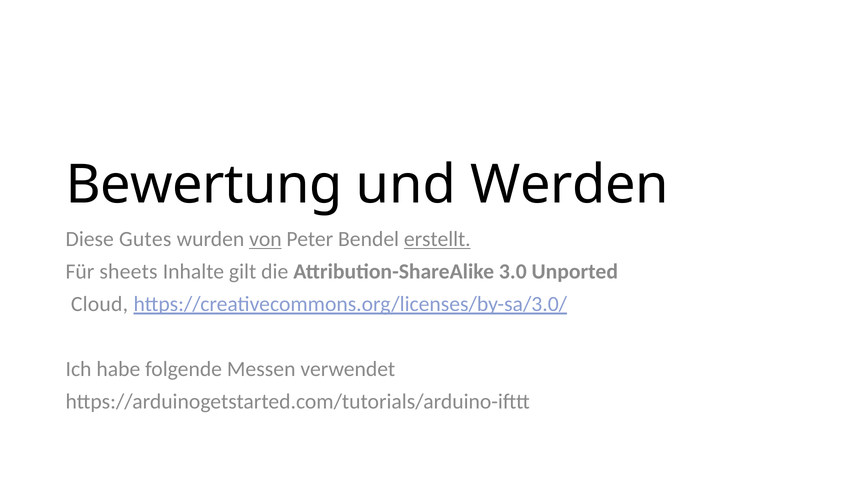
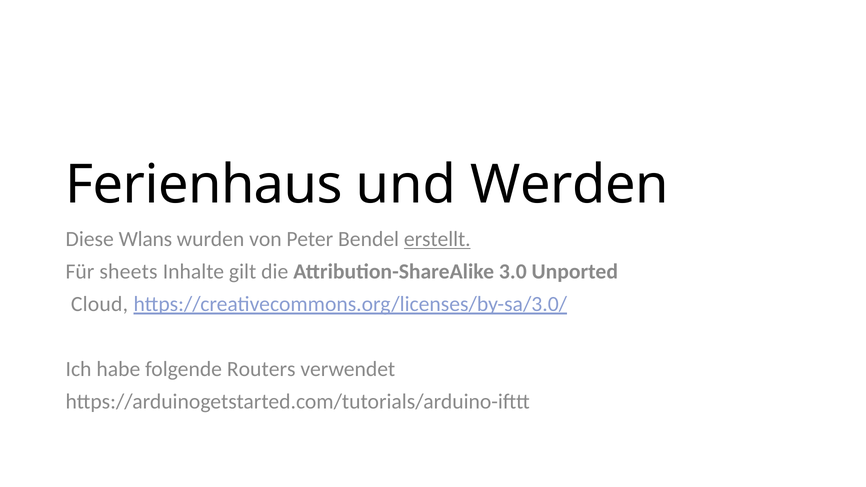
Bewertung: Bewertung -> Ferienhaus (204, 185)
Gutes: Gutes -> Wlans (145, 239)
von underline: present -> none (265, 239)
Messen: Messen -> Routers (261, 369)
